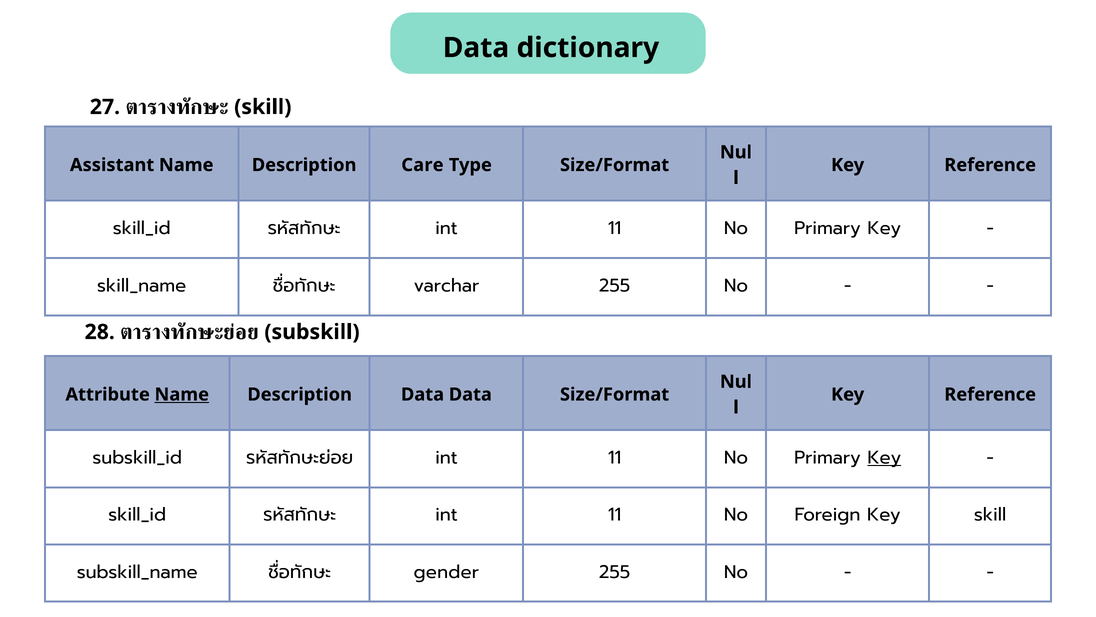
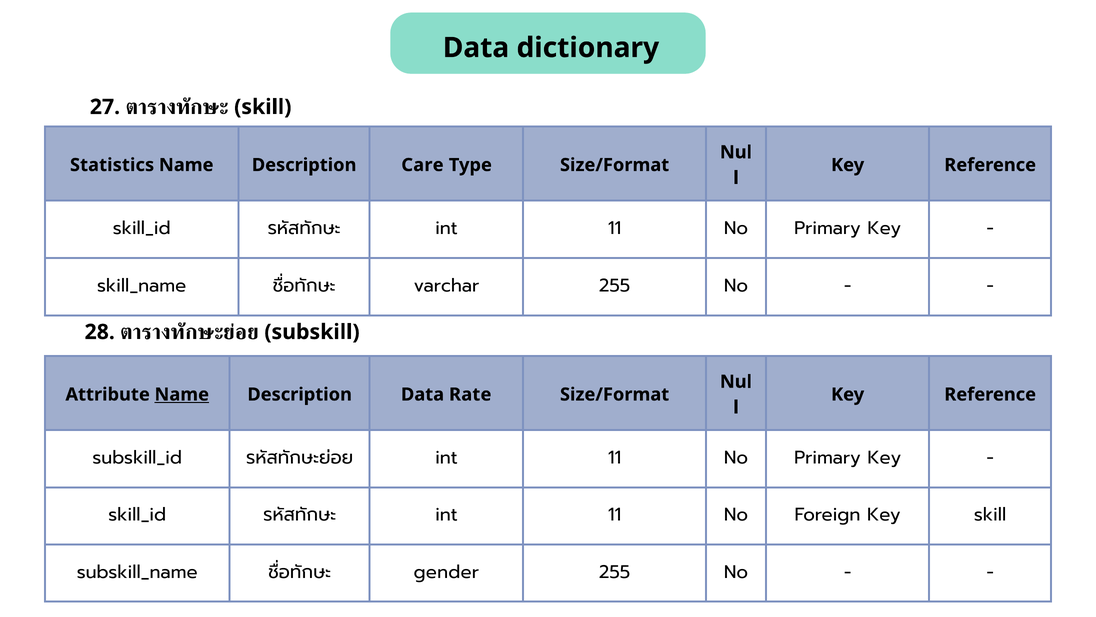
Assistant: Assistant -> Statistics (112, 165)
Data Data: Data -> Rate (470, 394)
Key underline: present -> none (884, 457)
